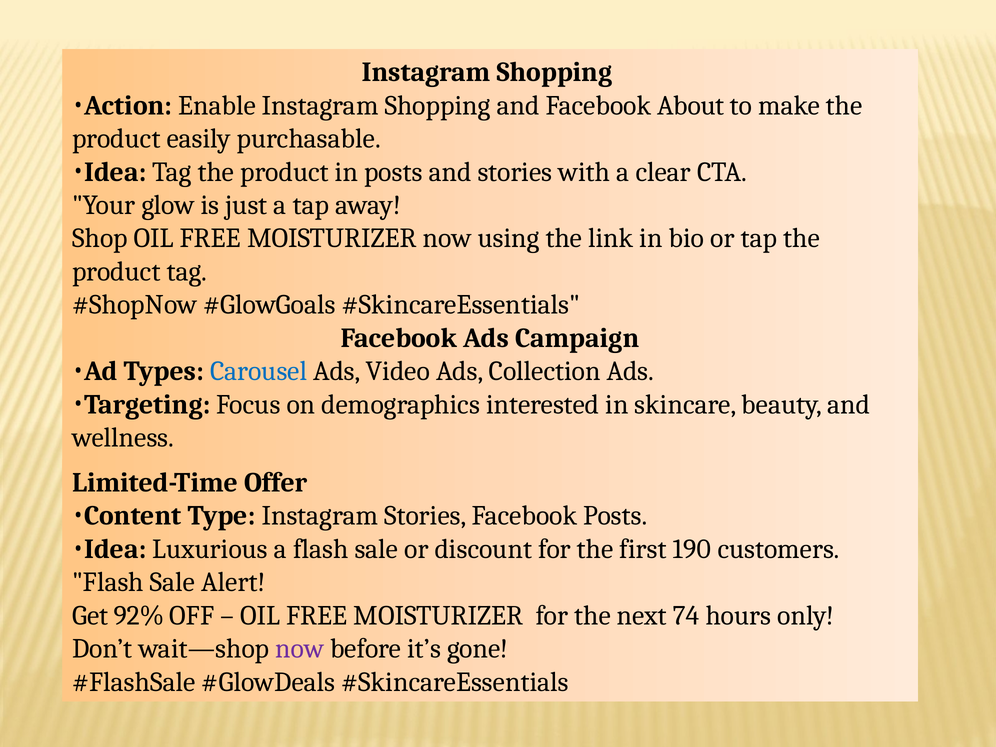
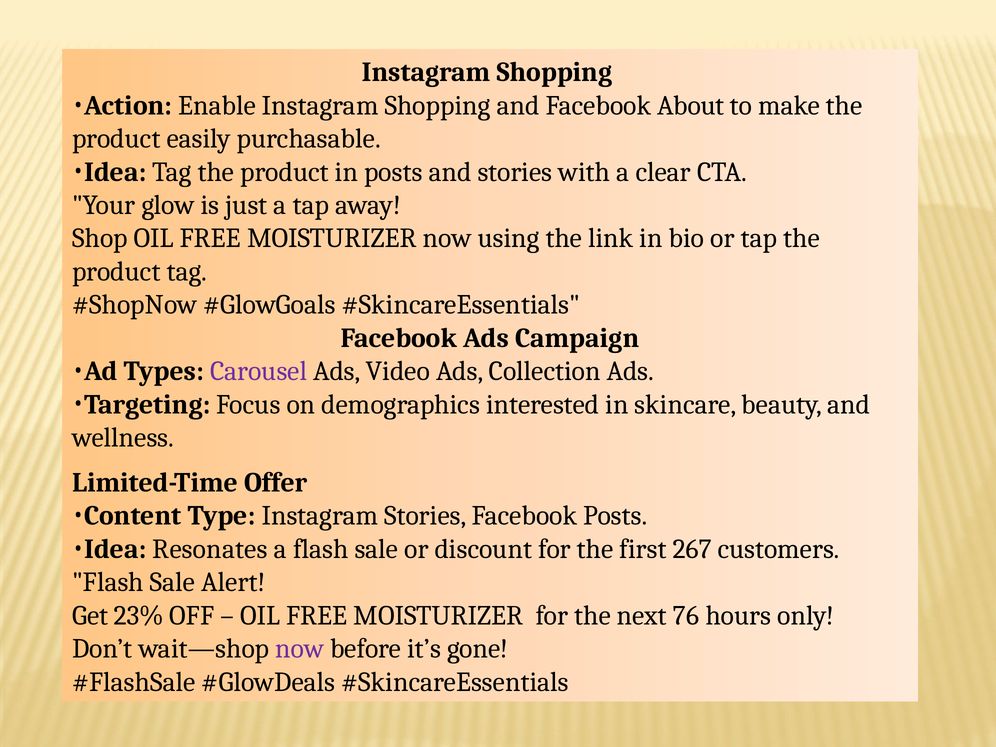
Carousel colour: blue -> purple (259, 371)
Luxurious: Luxurious -> Resonates (210, 549)
190: 190 -> 267 (692, 549)
92%: 92% -> 23% (139, 615)
74: 74 -> 76 (686, 615)
